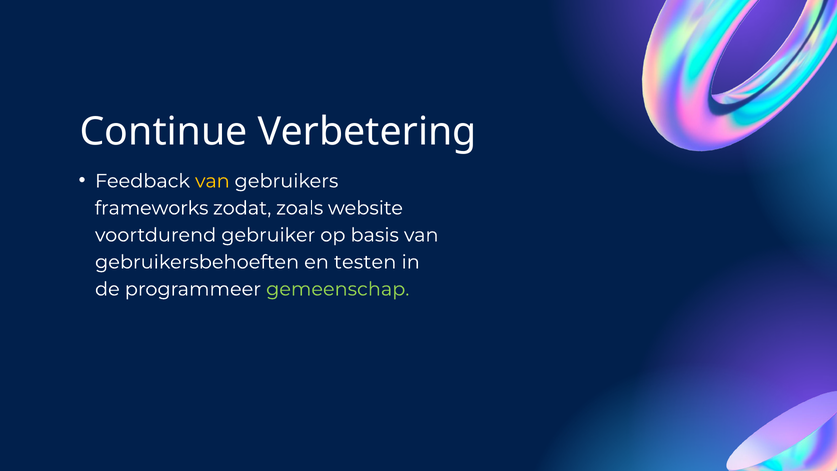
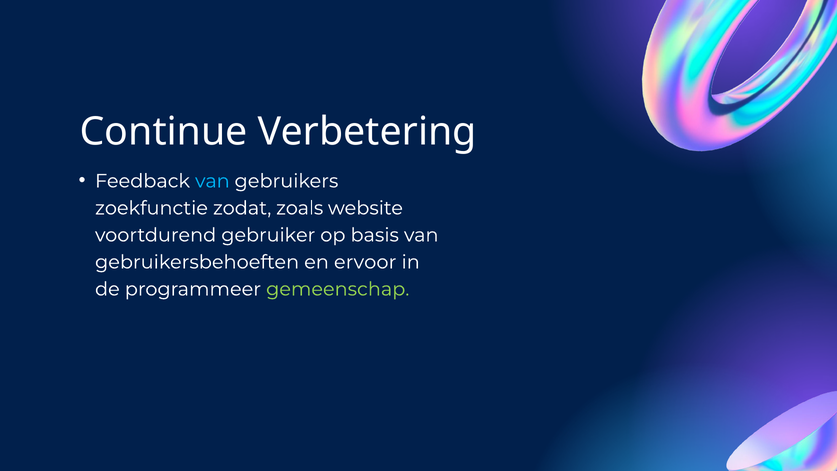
van colour: yellow -> light blue (212, 181)
frameworks: frameworks -> zoekfunctie (151, 208)
testen: testen -> ervoor (365, 262)
